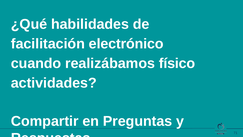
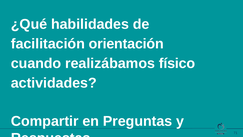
electrónico: electrónico -> orientación (126, 44)
